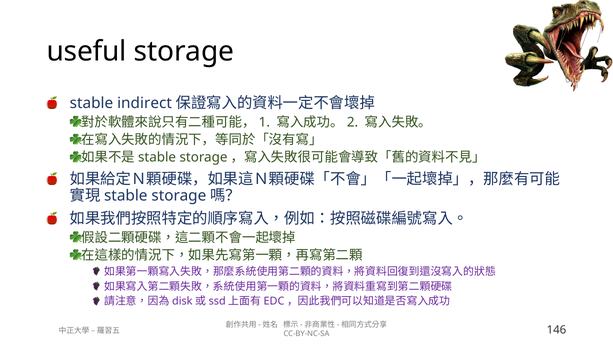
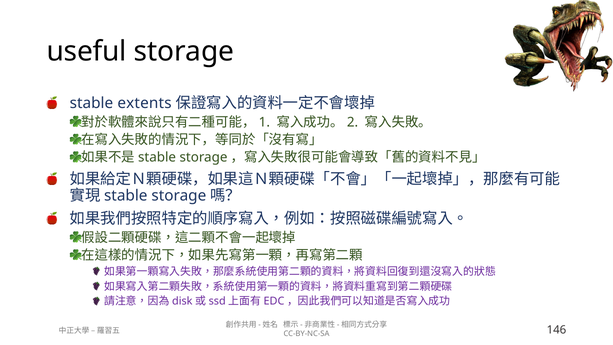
indirect: indirect -> extents (144, 103)
